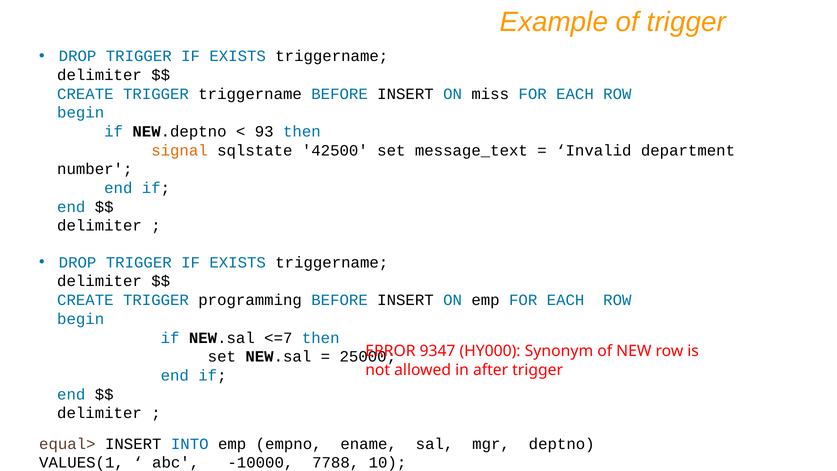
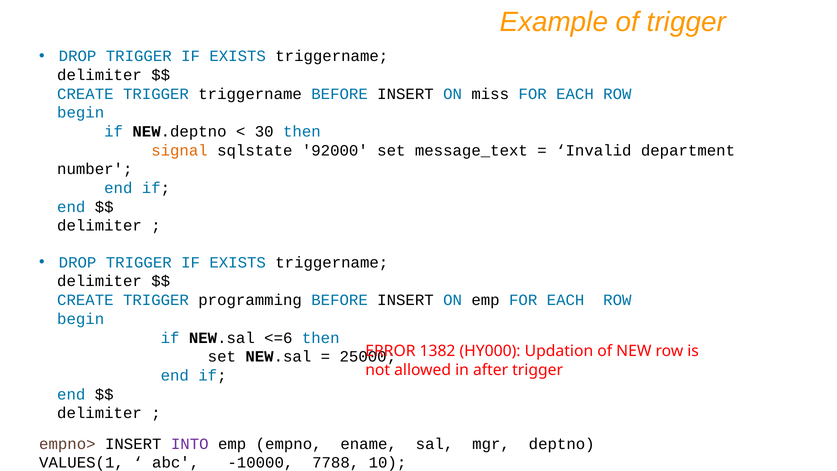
93: 93 -> 30 (264, 132)
42500: 42500 -> 92000 (335, 150)
<=7: <=7 -> <=6 (278, 338)
9347: 9347 -> 1382 (438, 351)
Synonym: Synonym -> Updation (559, 351)
equal>: equal> -> empno> (67, 444)
INTO colour: blue -> purple (190, 444)
